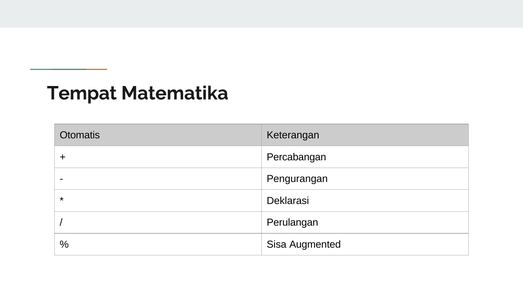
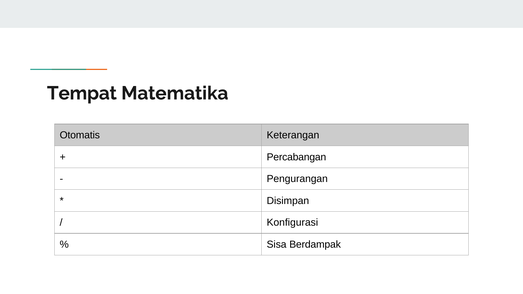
Deklarasi: Deklarasi -> Disimpan (288, 201)
Perulangan: Perulangan -> Konfigurasi (292, 223)
Augmented: Augmented -> Berdampak (315, 245)
